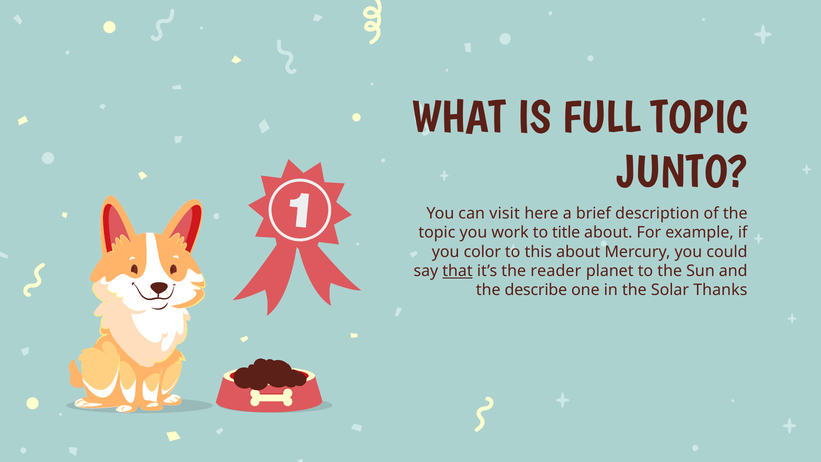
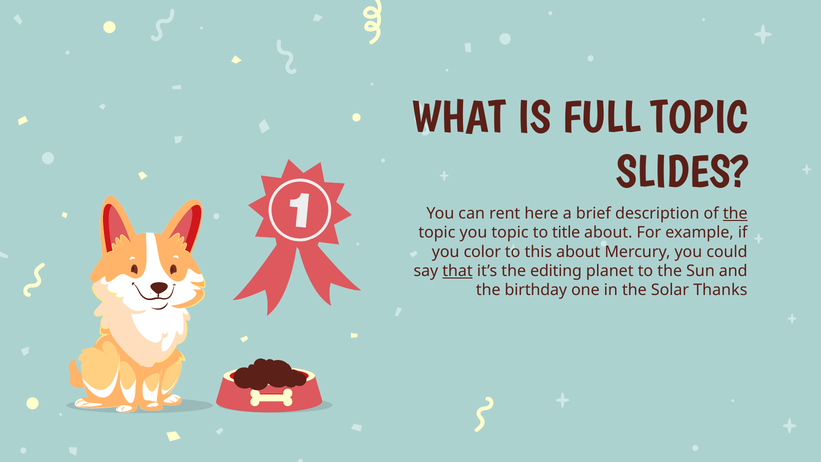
JUNTO: JUNTO -> SLIDES (682, 172)
visit: visit -> rent (505, 213)
the underline: none -> present (735, 213)
you work: work -> topic (510, 233)
reader: reader -> editing (556, 271)
describe: describe -> birthday (536, 290)
